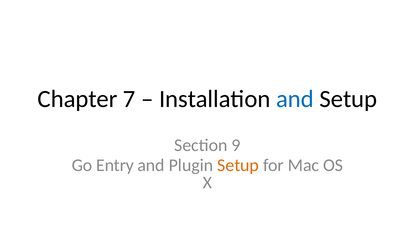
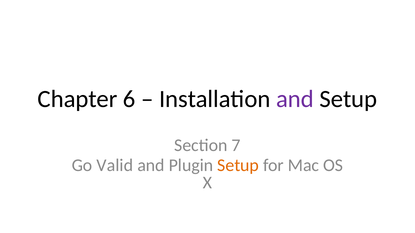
7: 7 -> 6 (129, 99)
and colour: blue -> purple (295, 99)
9: 9 -> 7 (236, 146)
Entry: Entry -> Valid (115, 166)
